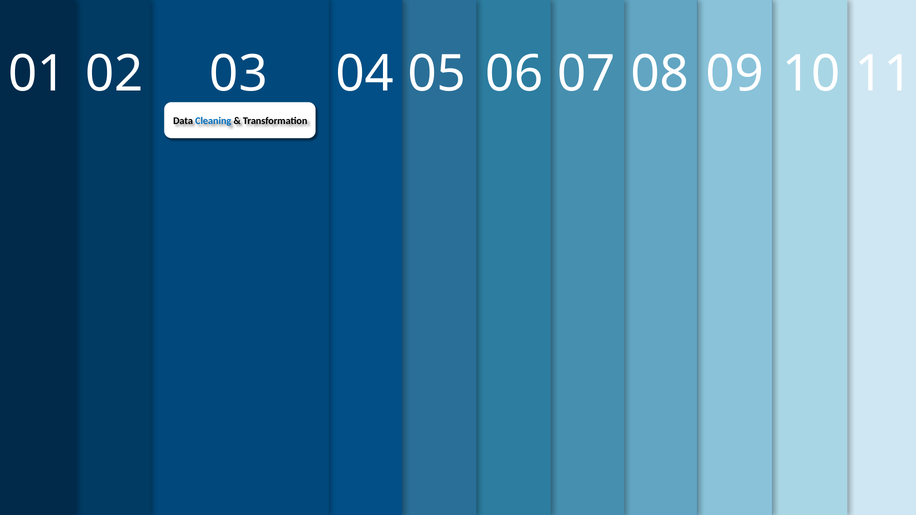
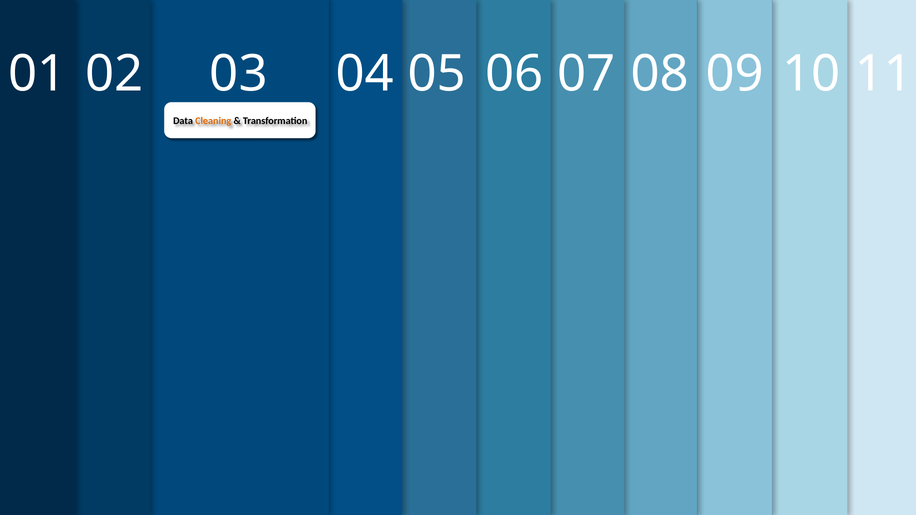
Cleaning colour: blue -> orange (213, 121)
